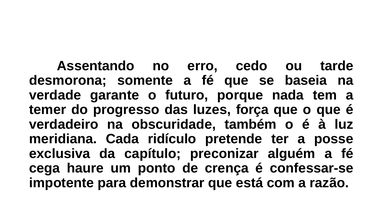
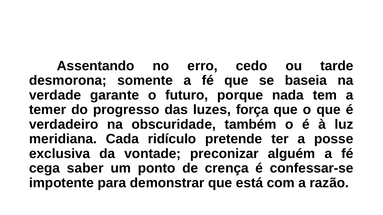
capítulo: capítulo -> vontade (153, 154)
haure: haure -> saber (85, 169)
